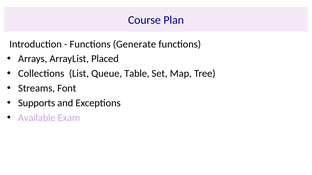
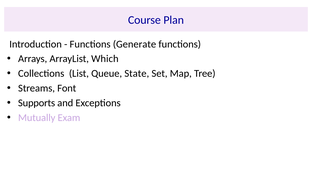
Placed: Placed -> Which (105, 59)
Table: Table -> State (137, 74)
Available: Available -> Mutually (37, 118)
